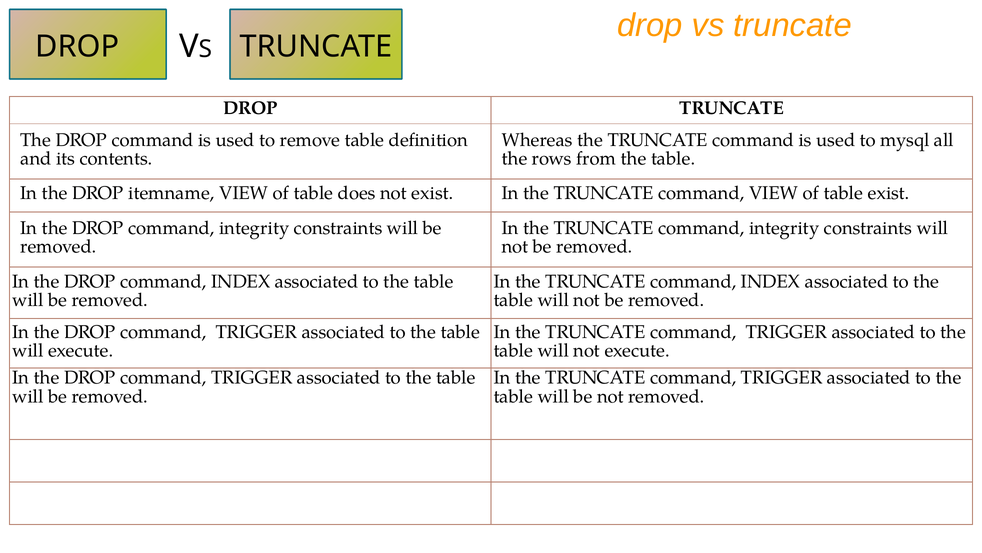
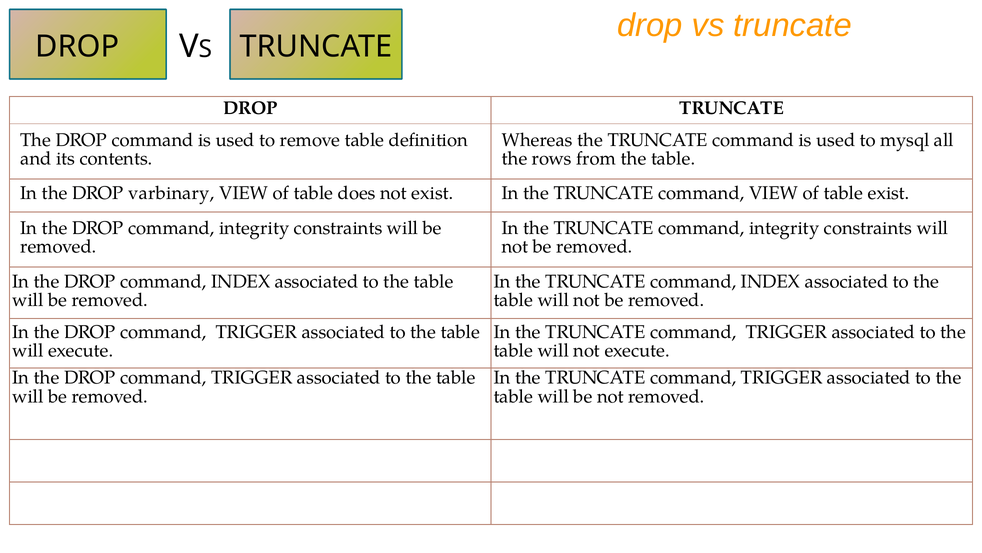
itemname: itemname -> varbinary (171, 193)
